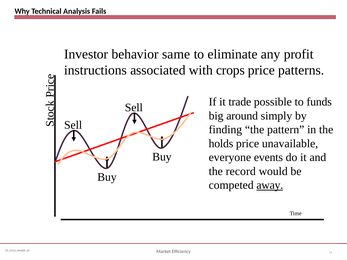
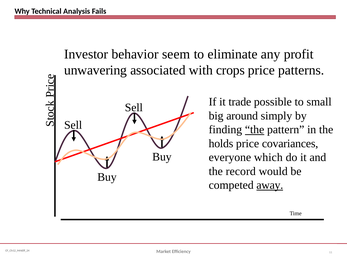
same: same -> seem (176, 54)
instructions: instructions -> unwavering (96, 70)
funds: funds -> small (319, 102)
the underline: none -> present (255, 130)
unavailable: unavailable -> covariances (290, 144)
events: events -> which (268, 157)
